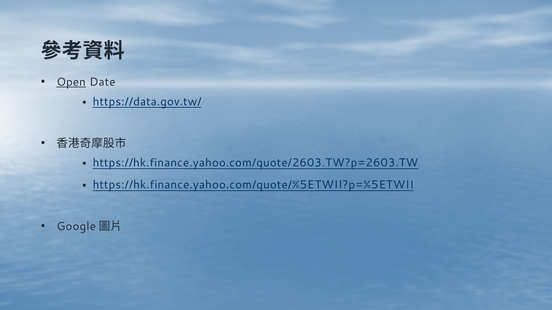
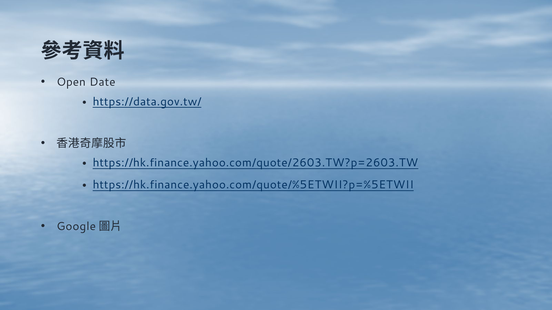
Open underline: present -> none (71, 82)
